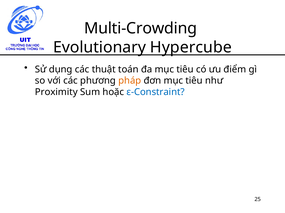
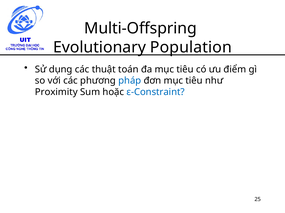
Multi-Crowding: Multi-Crowding -> Multi-Offspring (140, 28)
Hypercube: Hypercube -> Population (191, 47)
pháp colour: orange -> blue (130, 81)
